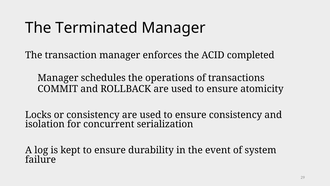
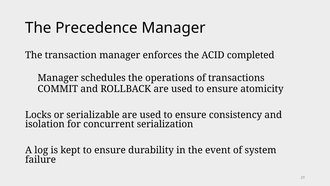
Terminated: Terminated -> Precedence (97, 28)
or consistency: consistency -> serializable (93, 115)
